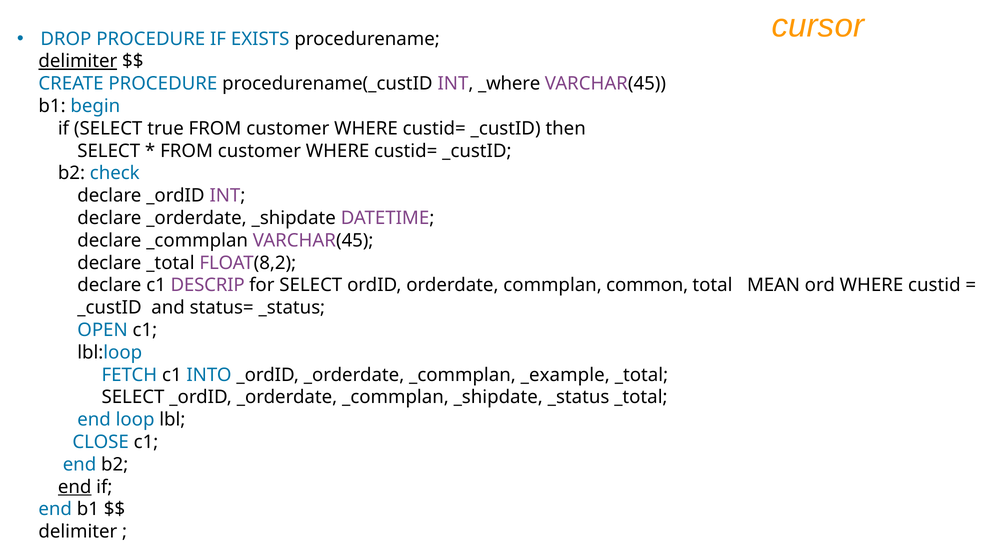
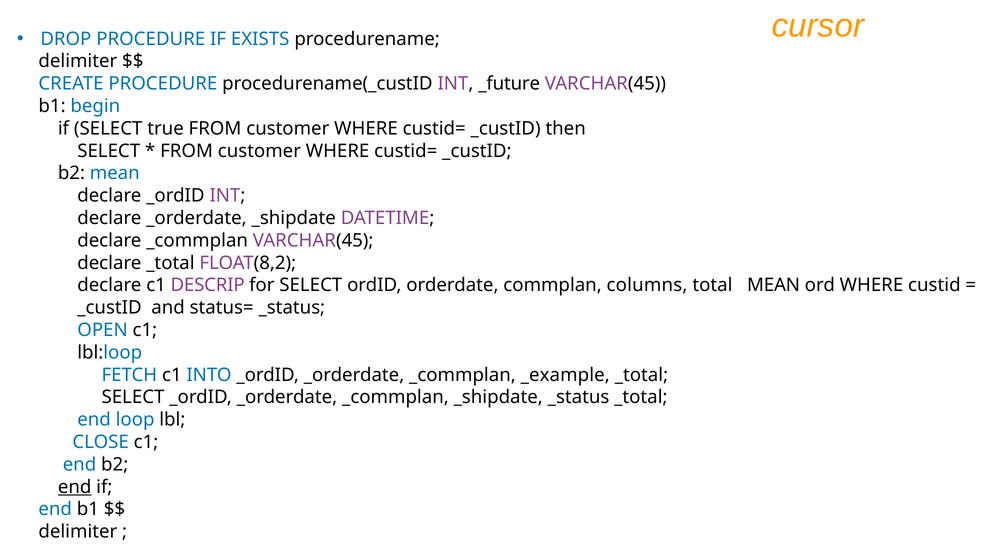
delimiter underline: present -> none (78, 61)
_where: _where -> _future (509, 84)
b2 check: check -> mean (115, 173)
common: common -> columns (647, 285)
